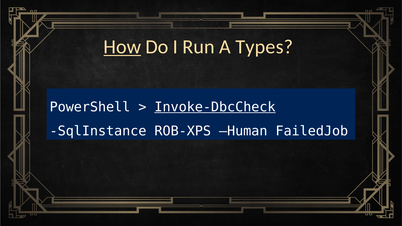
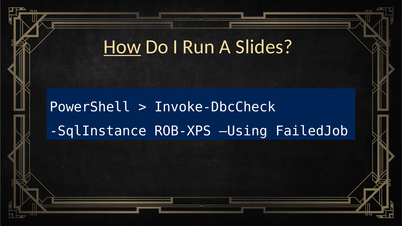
Types: Types -> Slides (264, 47)
Invoke-DbcCheck underline: present -> none (215, 107)
Human: Human -> Using (243, 131)
